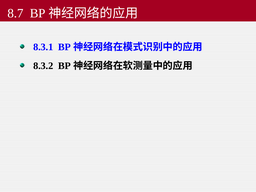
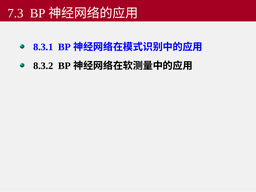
8.7: 8.7 -> 7.3 (15, 13)
